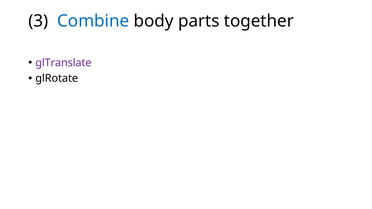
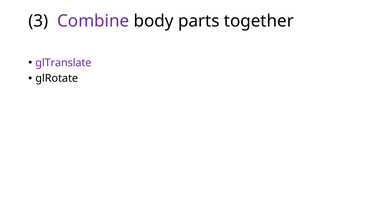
Combine colour: blue -> purple (93, 21)
